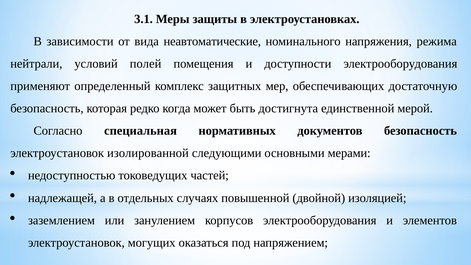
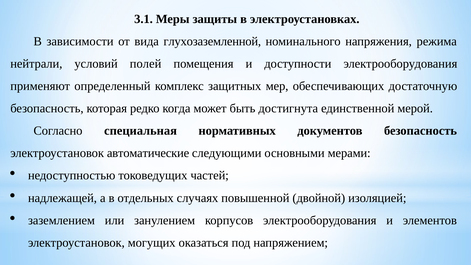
неавтоматические: неавтоматические -> глухозаземленной (212, 41)
изолированной: изолированной -> автоматические (148, 153)
